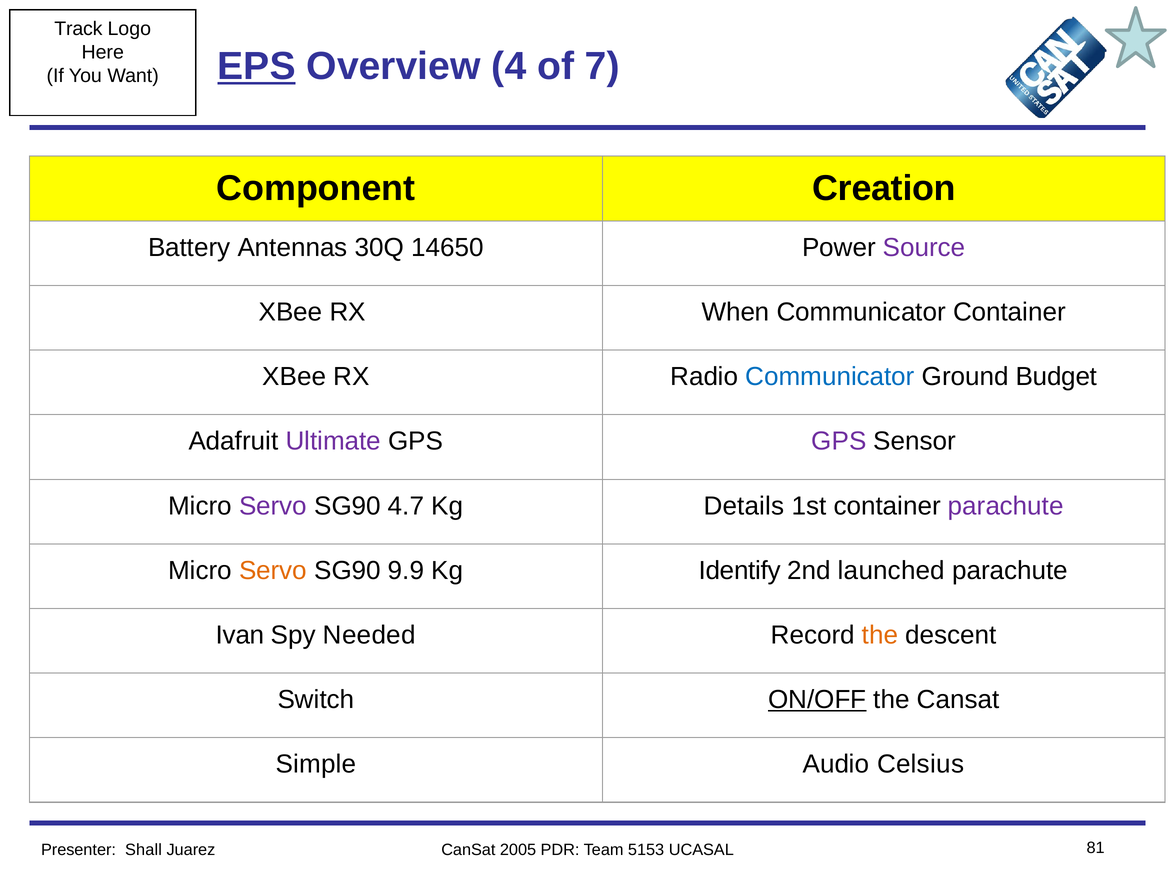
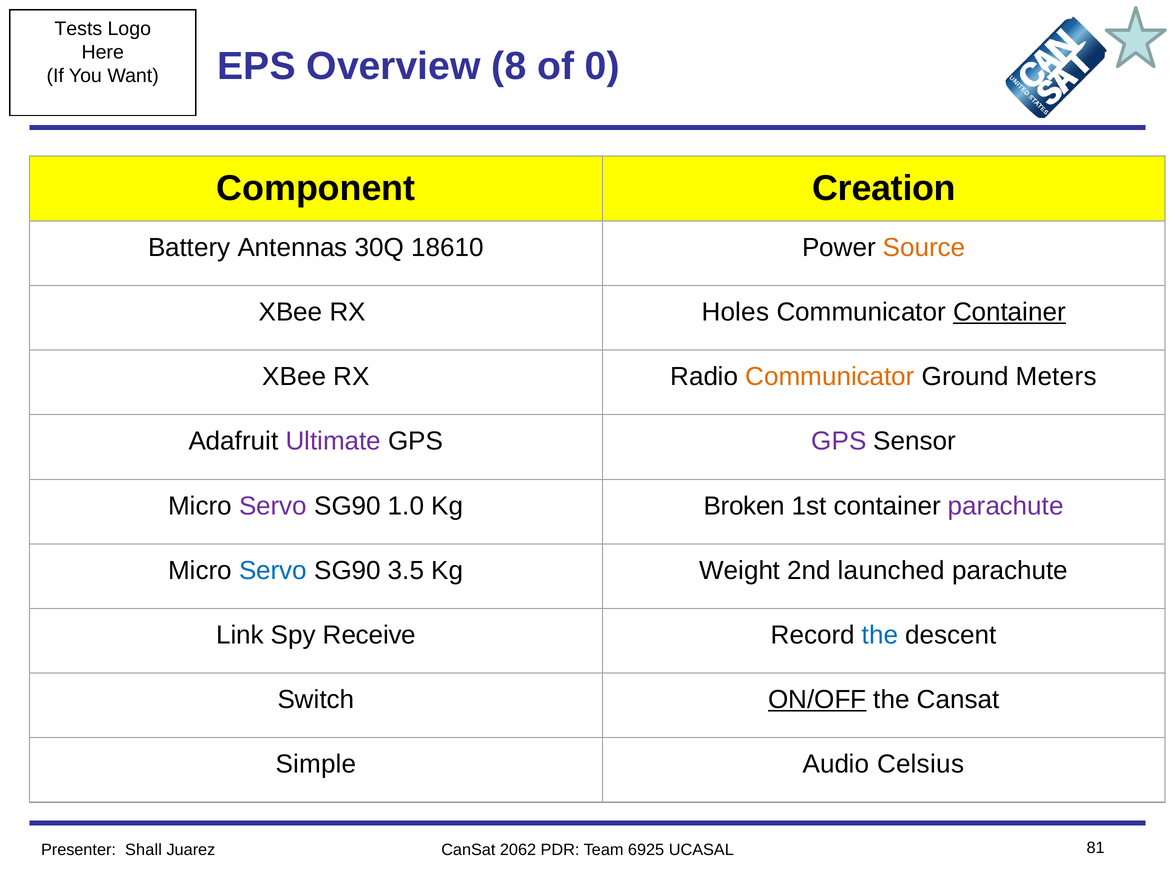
Track: Track -> Tests (78, 29)
EPS underline: present -> none (256, 66)
4: 4 -> 8 (509, 66)
7: 7 -> 0 (602, 66)
14650: 14650 -> 18610 (447, 247)
Source colour: purple -> orange (924, 247)
When: When -> Holes (735, 312)
Container underline: none -> present (1009, 312)
Communicator colour: blue -> orange (830, 376)
Budget: Budget -> Meters (1056, 376)
4.7: 4.7 -> 1.0 (406, 505)
Details: Details -> Broken (744, 505)
Servo colour: orange -> blue (273, 570)
9.9: 9.9 -> 3.5 (406, 570)
Identify: Identify -> Weight (740, 570)
Ivan: Ivan -> Link (240, 635)
Needed: Needed -> Receive (369, 635)
the colour: orange -> blue (880, 635)
2005: 2005 -> 2062 (518, 849)
5153: 5153 -> 6925 (646, 849)
